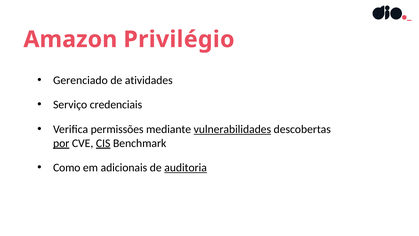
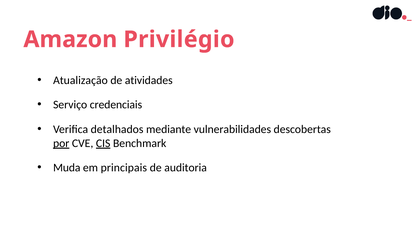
Gerenciado: Gerenciado -> Atualização (80, 80)
permissões: permissões -> detalhados (117, 129)
vulnerabilidades underline: present -> none (232, 129)
Como: Como -> Muda (67, 167)
adicionais: adicionais -> principais (124, 167)
auditoria underline: present -> none (186, 167)
